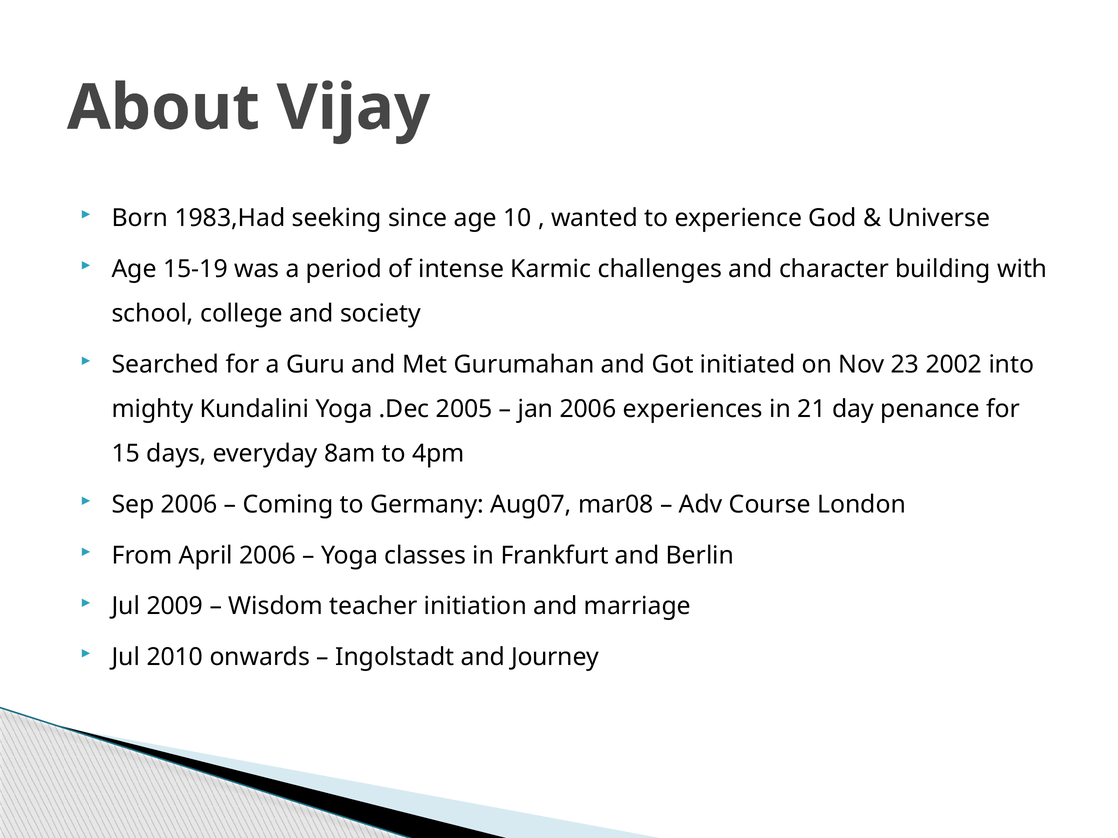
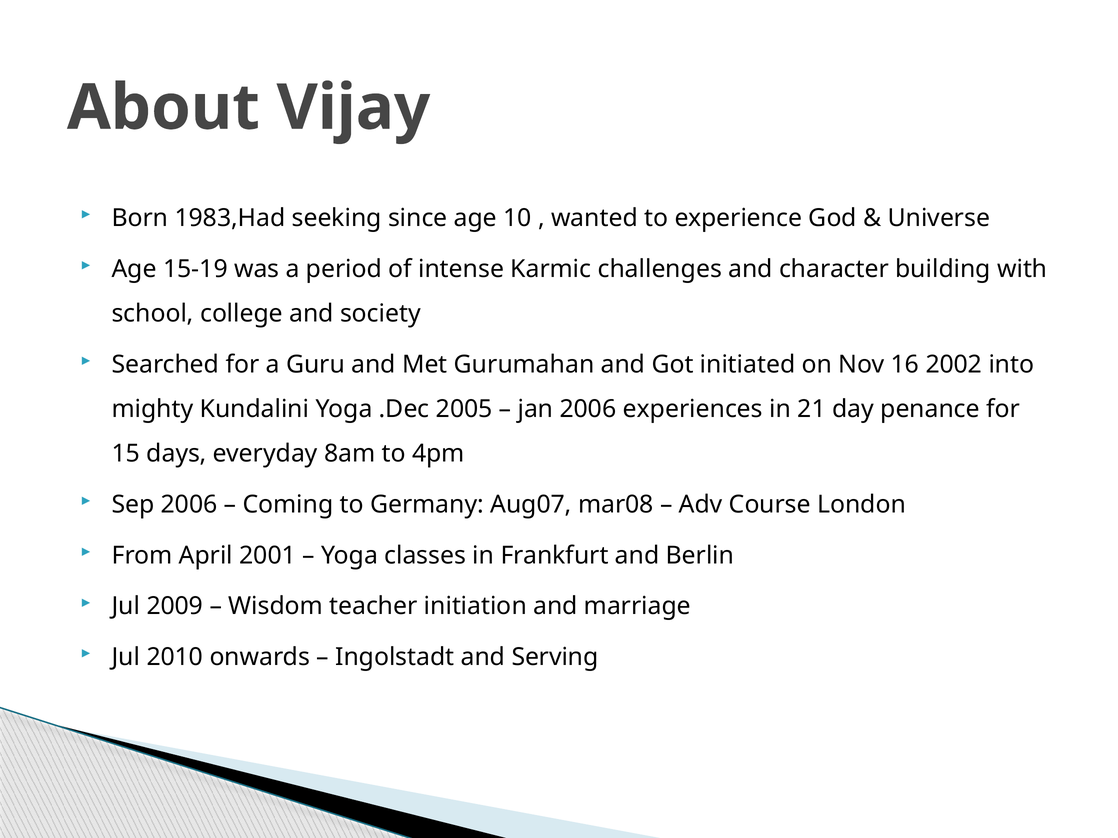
23: 23 -> 16 (905, 365)
April 2006: 2006 -> 2001 (268, 556)
Journey: Journey -> Serving (555, 658)
